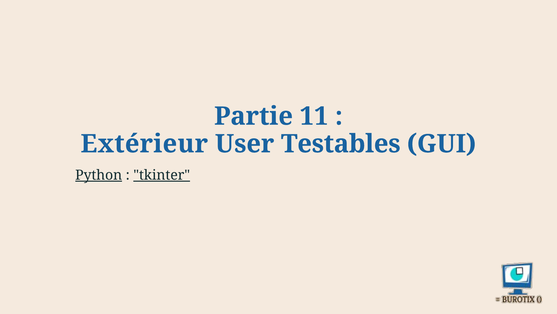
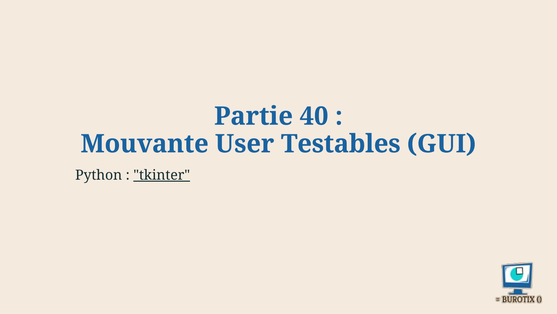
11: 11 -> 40 (314, 116)
Extérieur: Extérieur -> Mouvante (145, 144)
Python underline: present -> none (99, 175)
